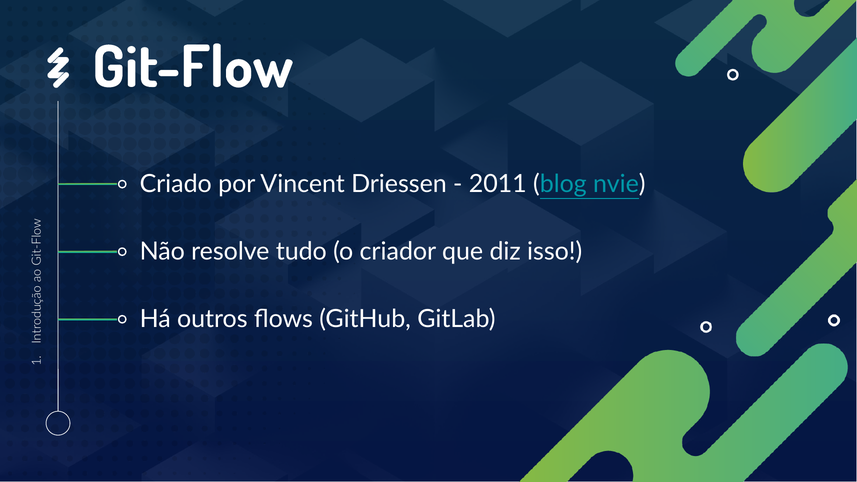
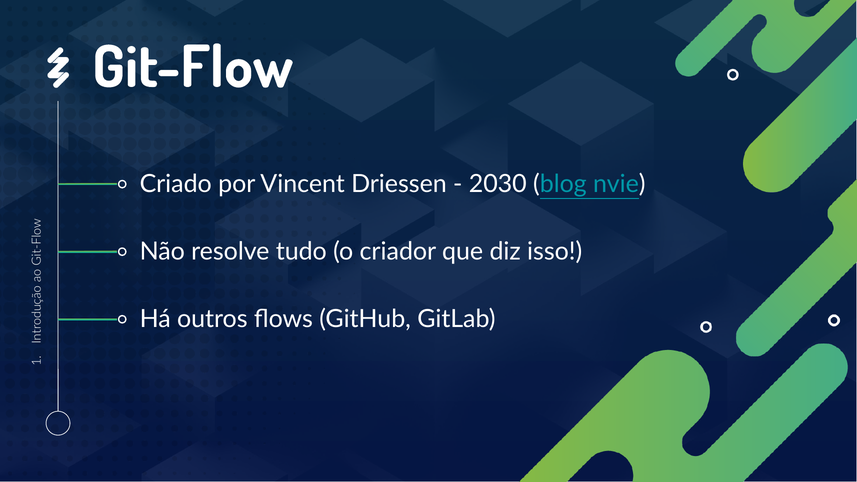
2011: 2011 -> 2030 (498, 184)
